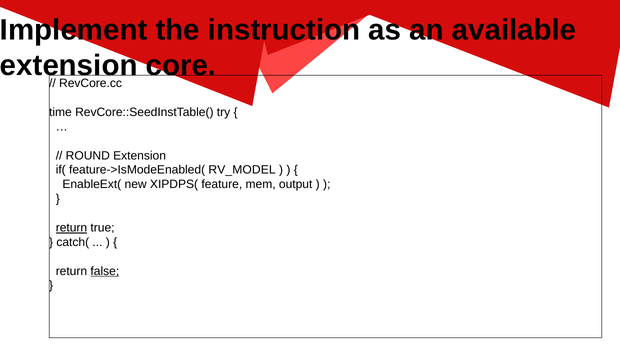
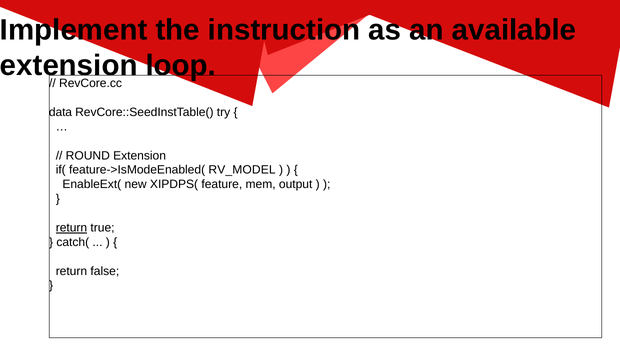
core: core -> loop (181, 66)
time: time -> data (61, 112)
false underline: present -> none (105, 272)
